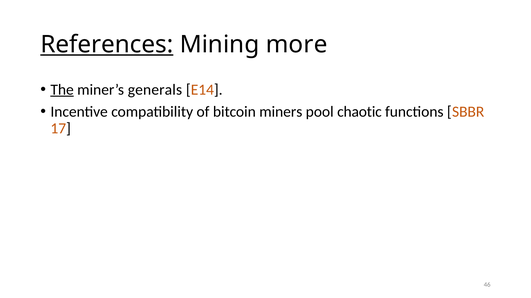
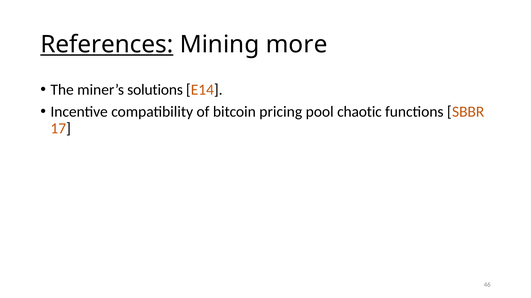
The underline: present -> none (62, 90)
generals: generals -> solutions (155, 90)
miners: miners -> pricing (281, 112)
